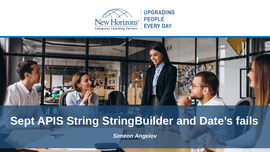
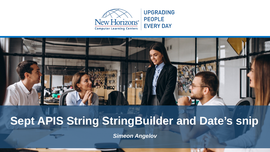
fails: fails -> snip (247, 121)
